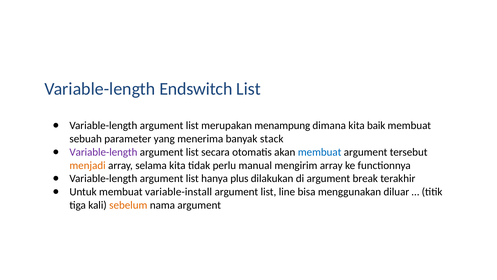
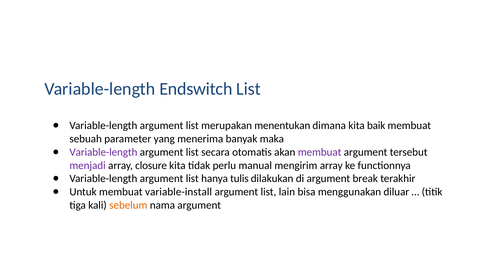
menampung: menampung -> menentukan (282, 125)
stack: stack -> maka (272, 139)
membuat colour: blue -> purple (320, 152)
menjadi colour: orange -> purple (88, 165)
selama: selama -> closure (151, 165)
plus: plus -> tulis (239, 178)
line: line -> lain (287, 192)
